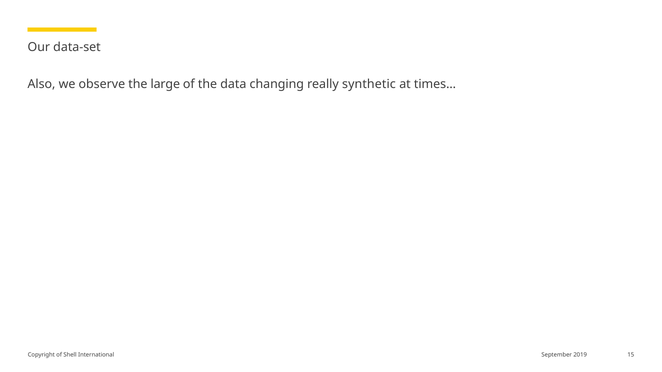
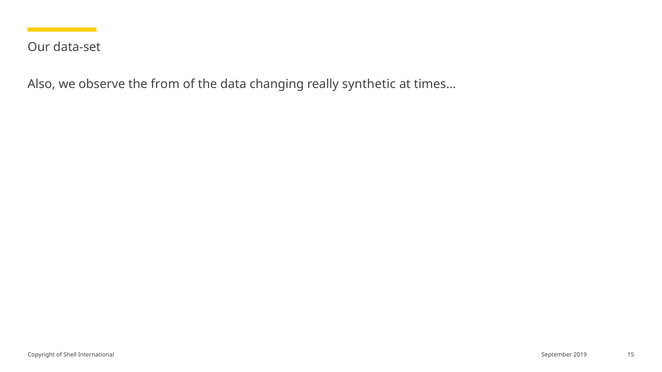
large: large -> from (165, 84)
